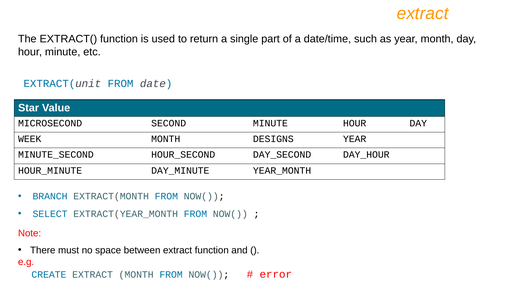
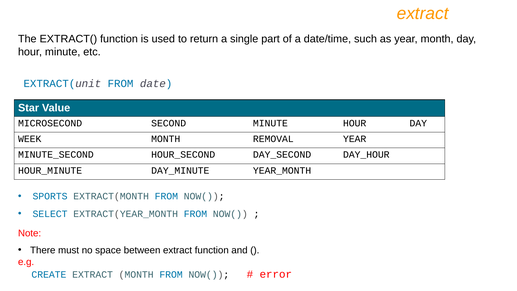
DESIGNS: DESIGNS -> REMOVAL (273, 139)
BRANCH: BRANCH -> SPORTS (50, 196)
